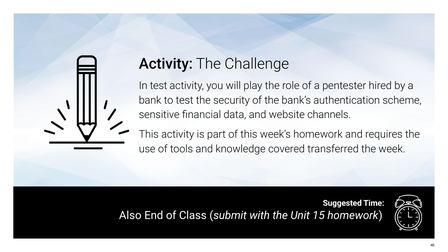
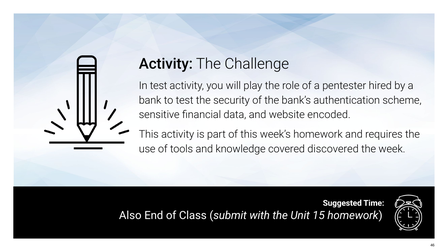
channels: channels -> encoded (329, 115)
transferred: transferred -> discovered (333, 149)
